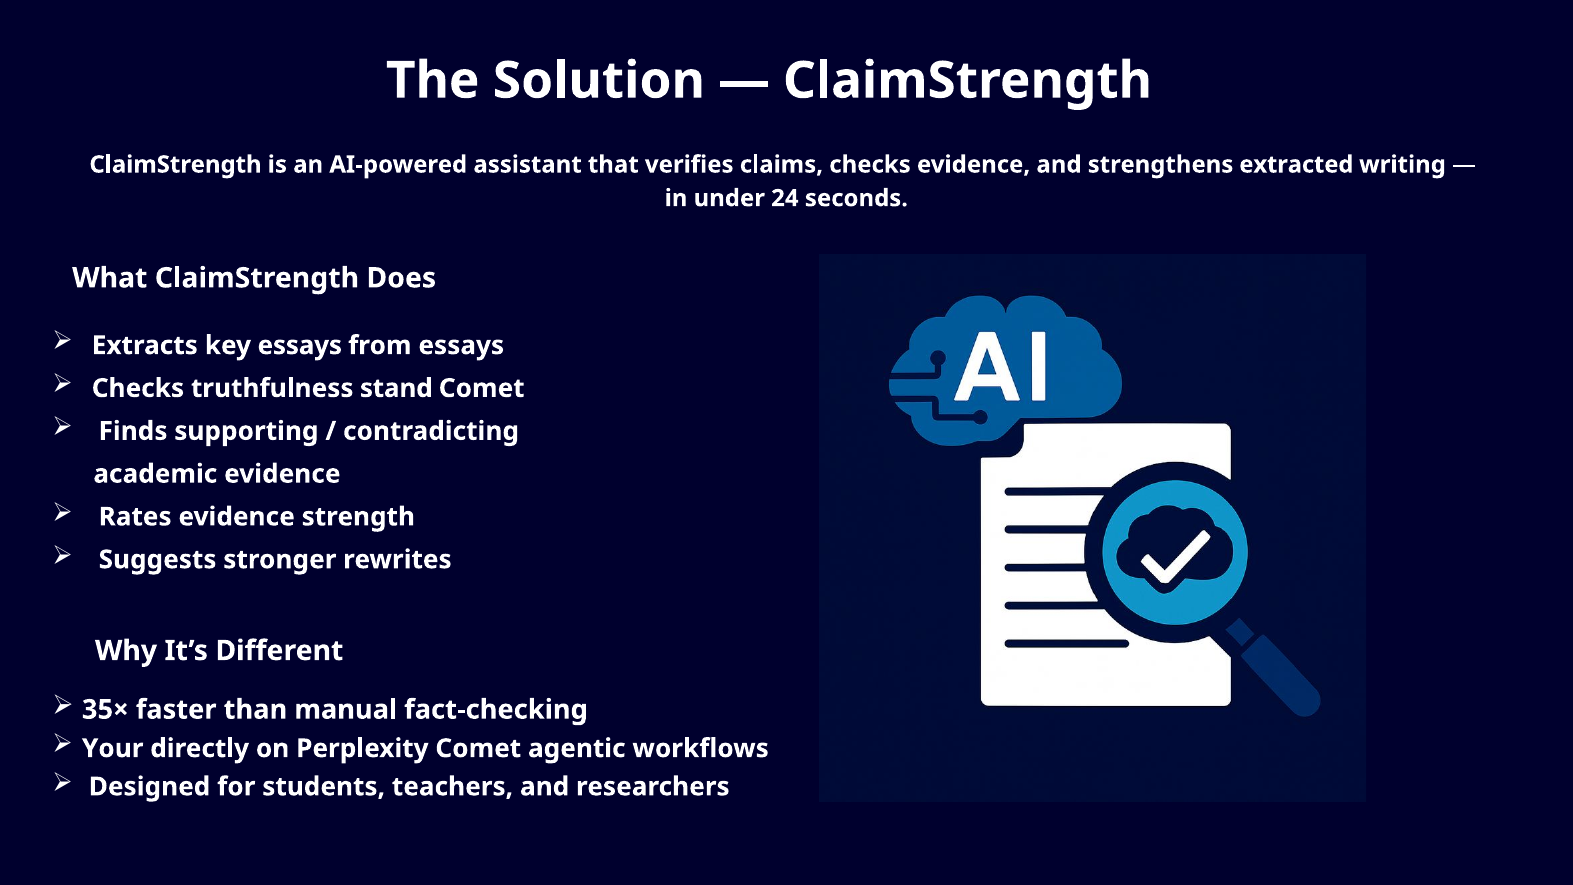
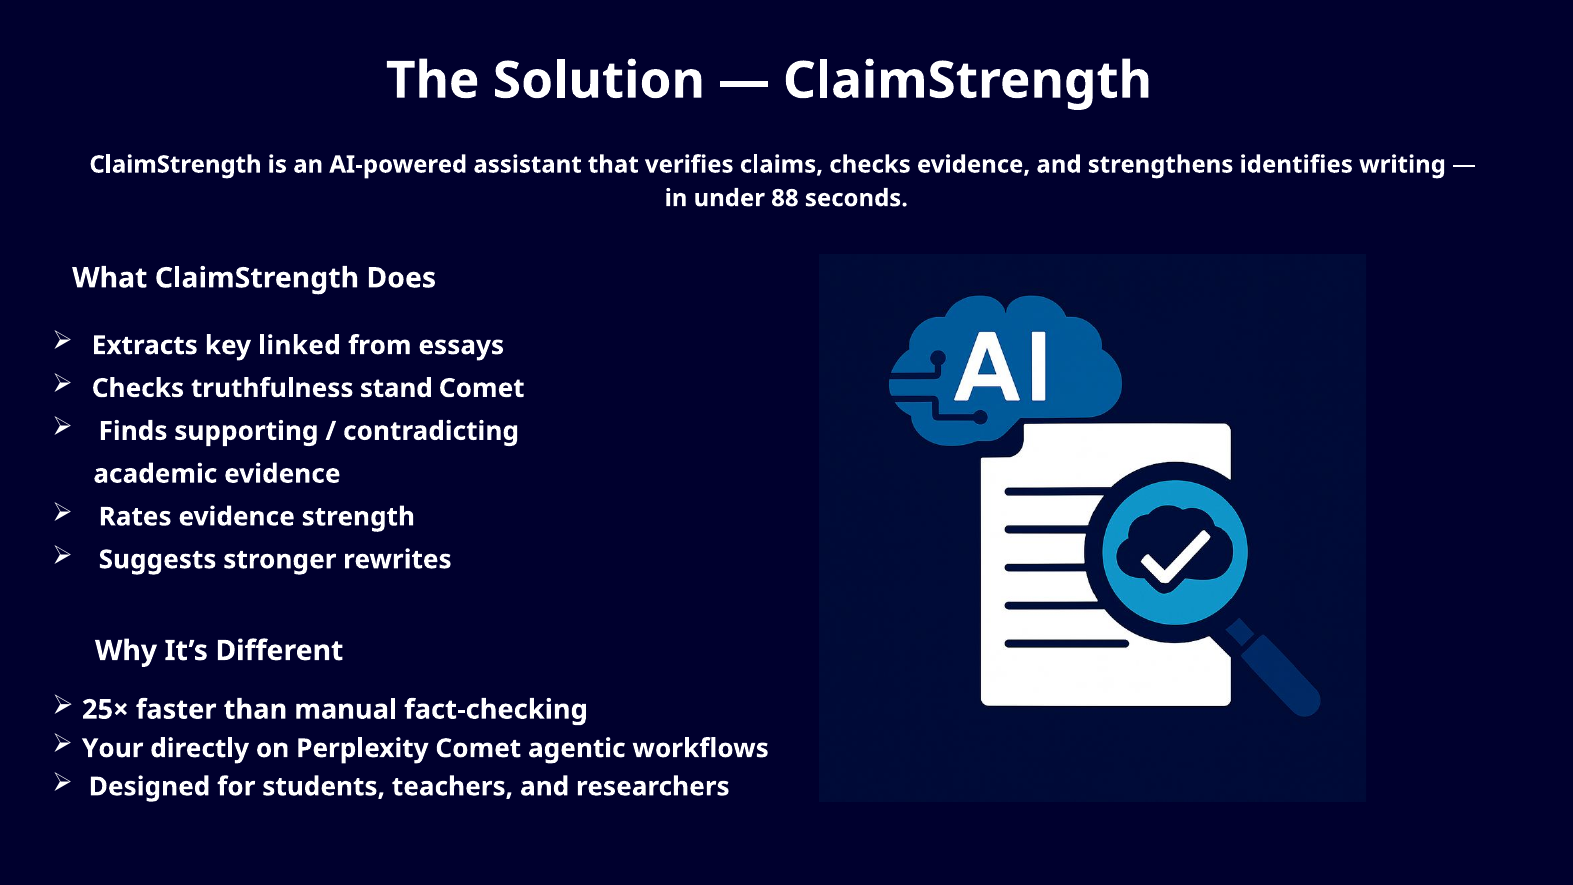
extracted: extracted -> identifies (1296, 165)
24: 24 -> 88 (785, 198)
key essays: essays -> linked (299, 345)
35×: 35× -> 25× (105, 710)
